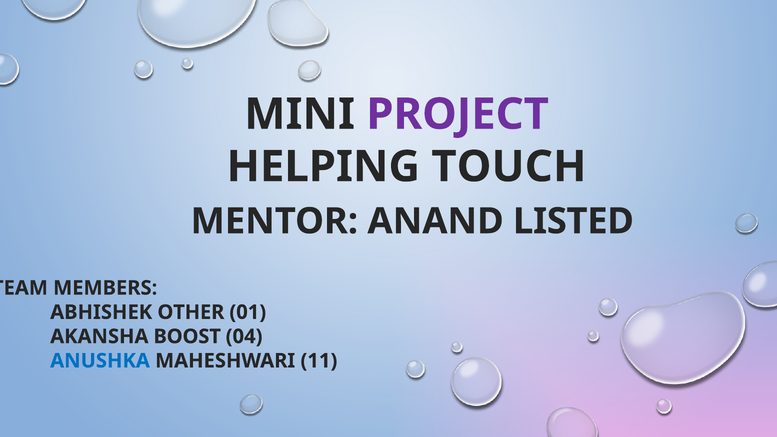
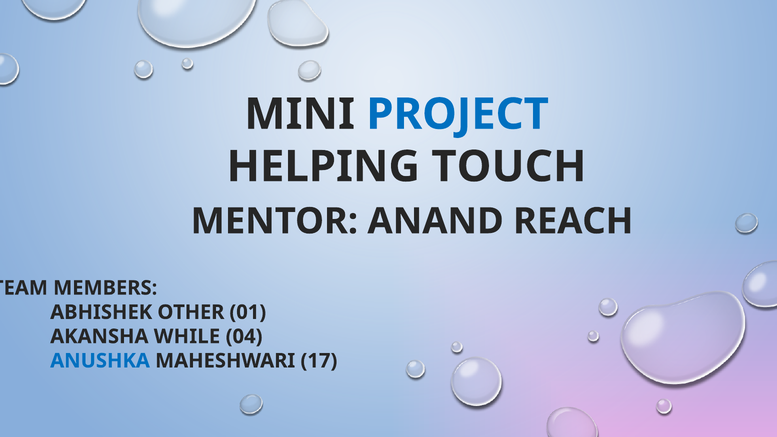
PROJECT colour: purple -> blue (458, 114)
LISTED: LISTED -> REACH (573, 221)
BOOST: BOOST -> WHILE (187, 337)
11: 11 -> 17 (319, 361)
